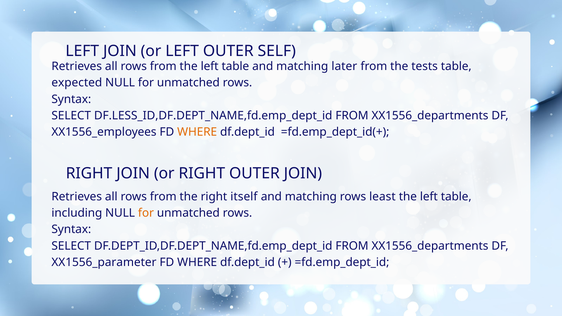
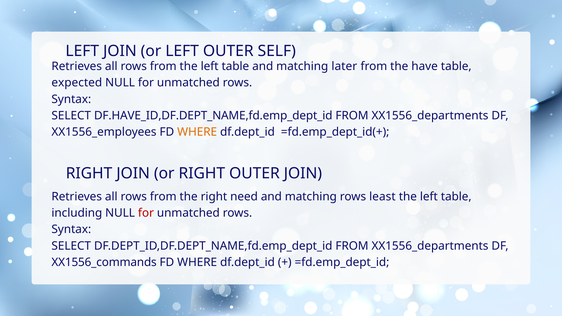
tests: tests -> have (425, 66)
DF.LESS_ID,DF.DEPT_NAME,fd.emp_dept_id: DF.LESS_ID,DF.DEPT_NAME,fd.emp_dept_id -> DF.HAVE_ID,DF.DEPT_NAME,fd.emp_dept_id (213, 116)
itself: itself -> need (244, 197)
for colour: orange -> red (146, 213)
XX1556_parameter: XX1556_parameter -> XX1556_commands (104, 262)
